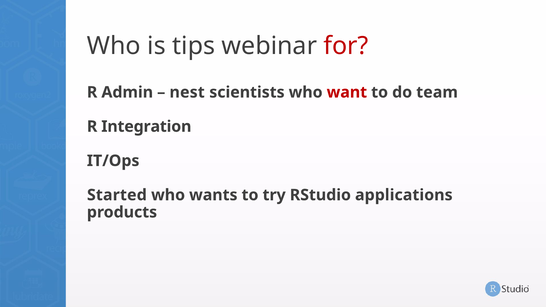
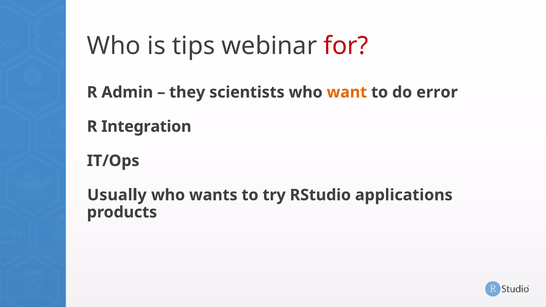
nest: nest -> they (187, 92)
want colour: red -> orange (347, 92)
team: team -> error (437, 92)
Started: Started -> Usually (117, 195)
